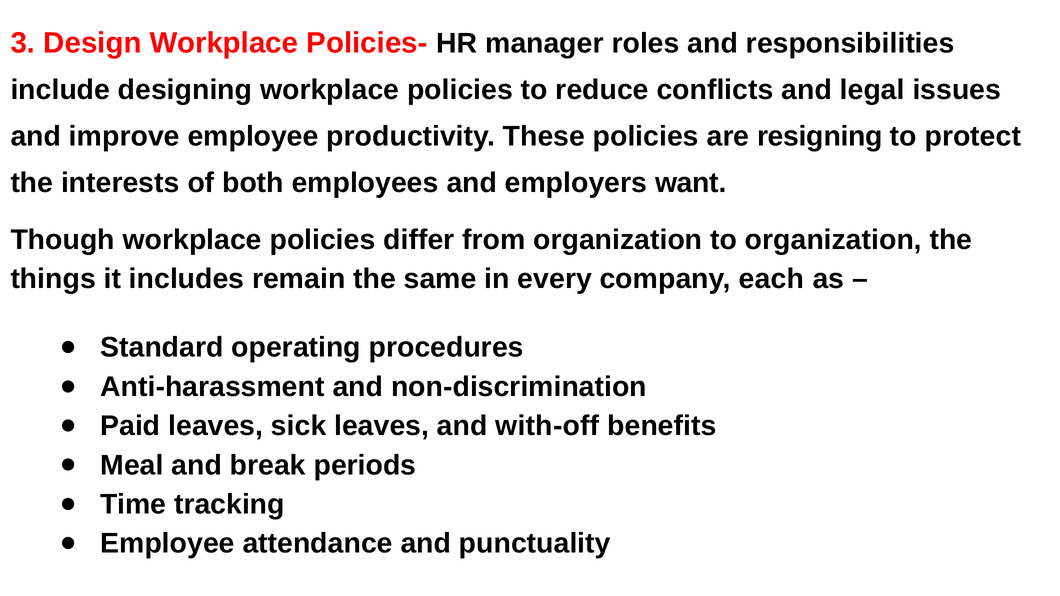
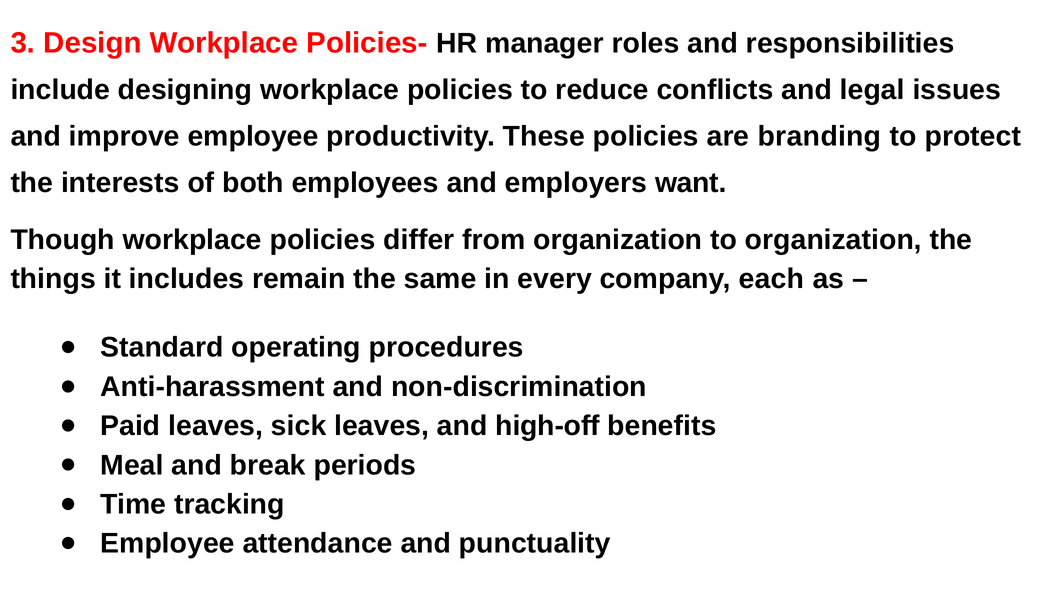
resigning: resigning -> branding (820, 136)
with-off: with-off -> high-off (548, 426)
